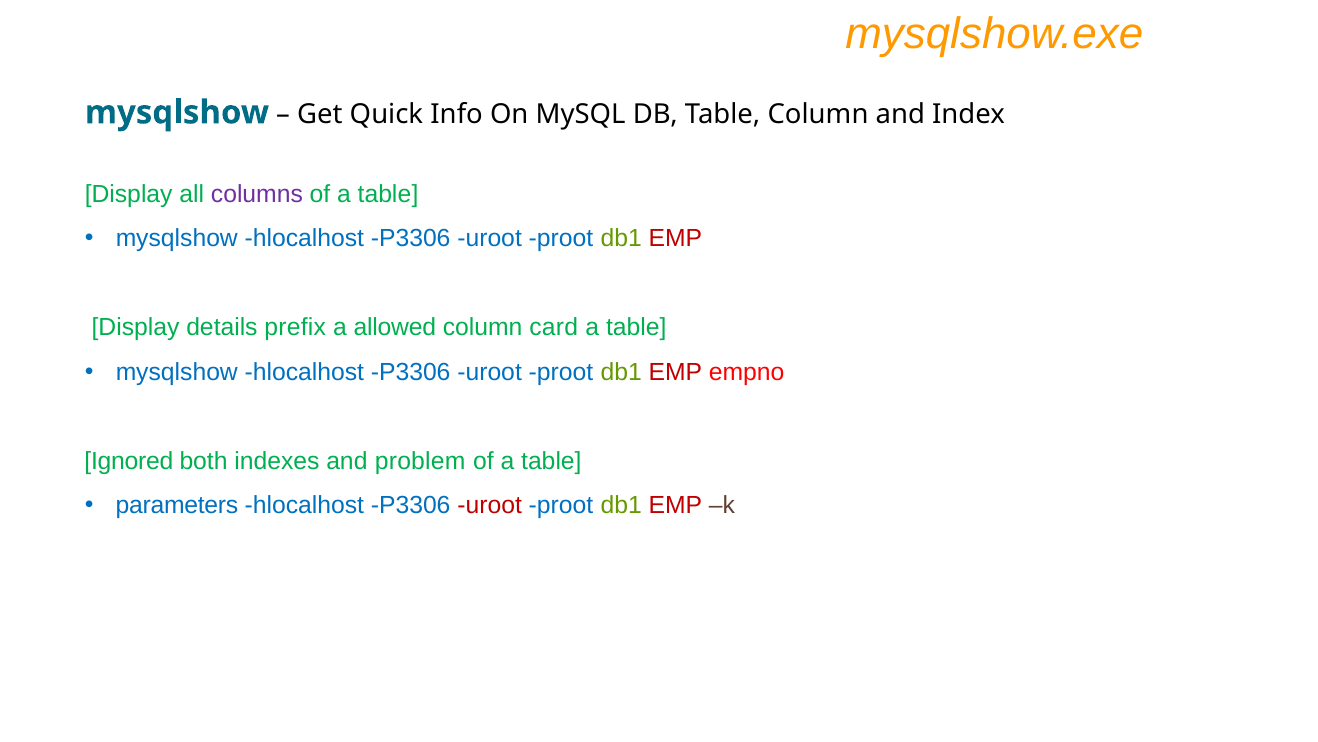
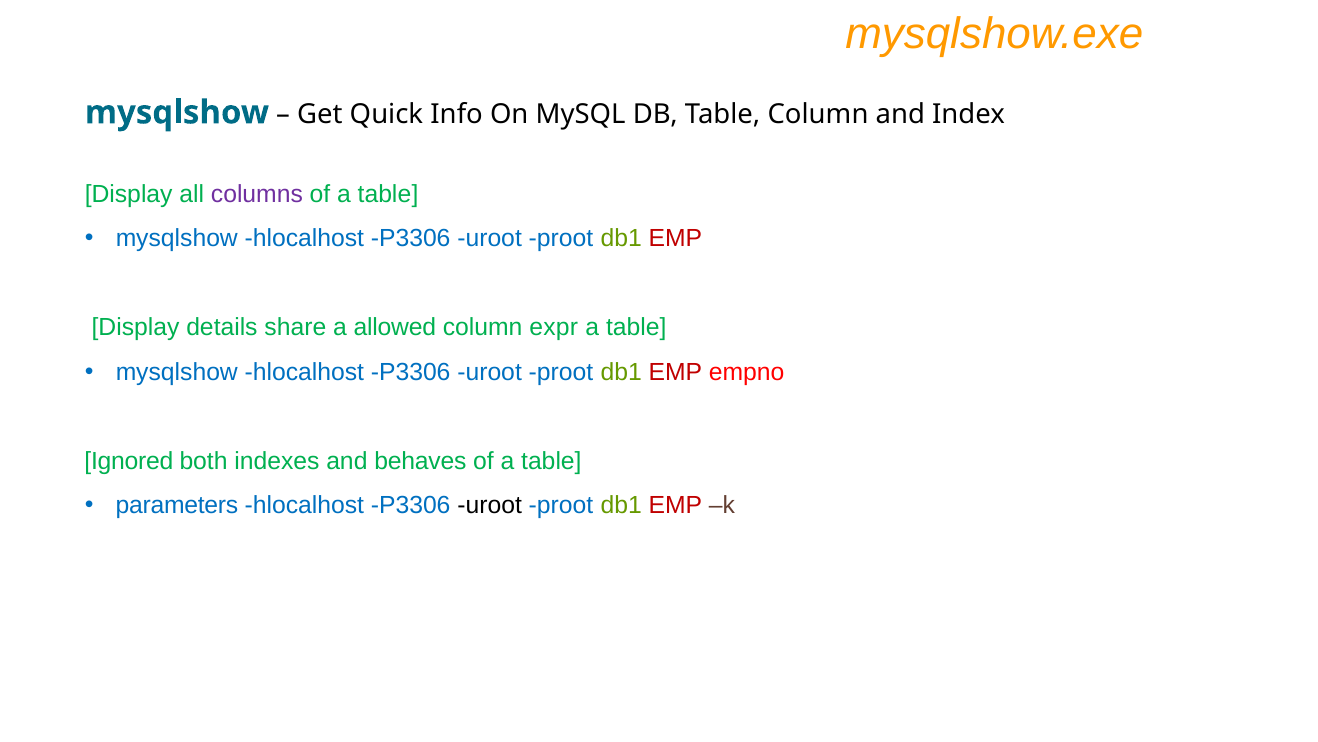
prefix: prefix -> share (295, 327)
card: card -> expr (554, 327)
problem: problem -> behaves (420, 461)
uroot colour: red -> black (490, 505)
